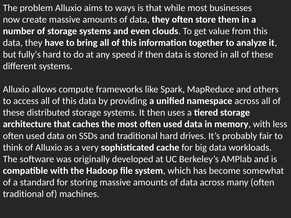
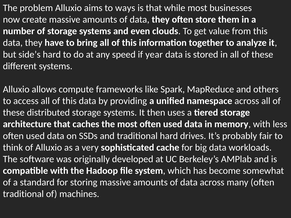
fully’s: fully’s -> side’s (30, 54)
if then: then -> year (154, 54)
